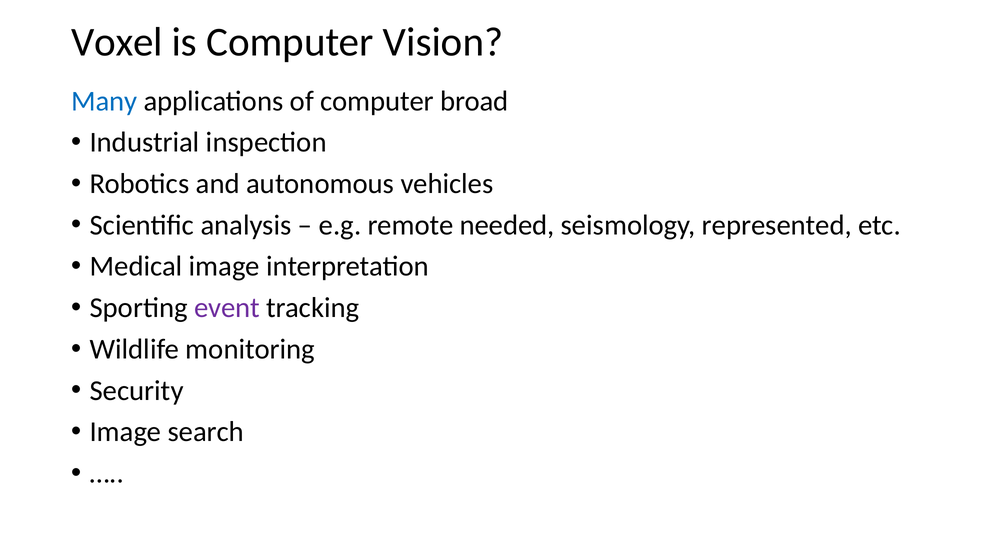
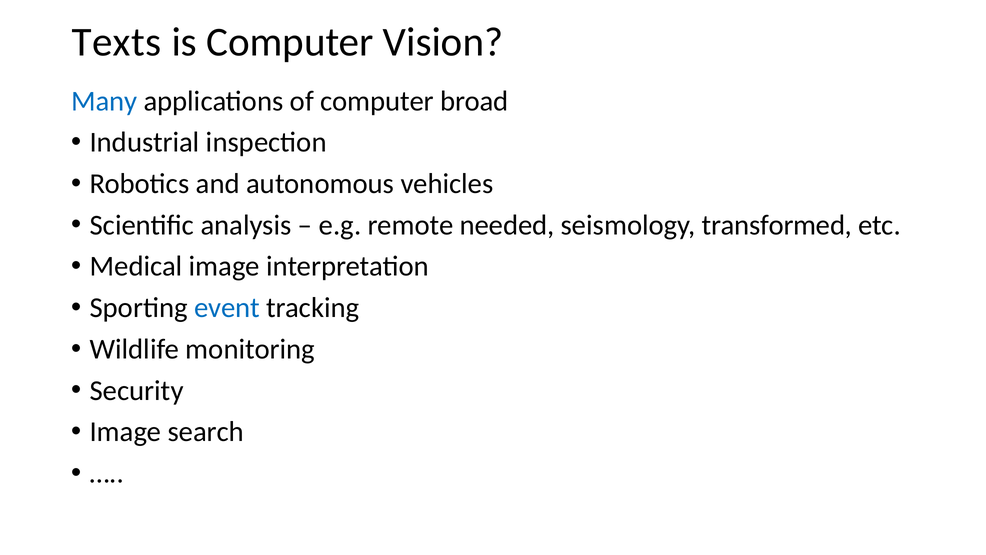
Voxel: Voxel -> Texts (117, 42)
represented: represented -> transformed (777, 225)
event colour: purple -> blue (227, 308)
